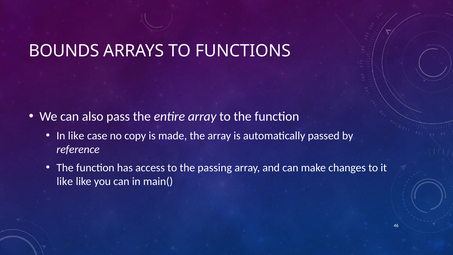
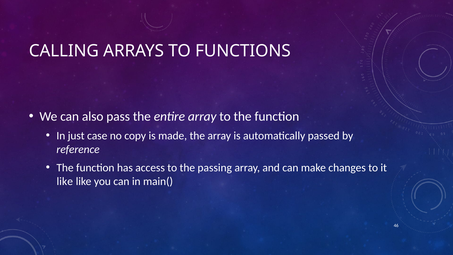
BOUNDS: BOUNDS -> CALLING (64, 51)
In like: like -> just (76, 136)
